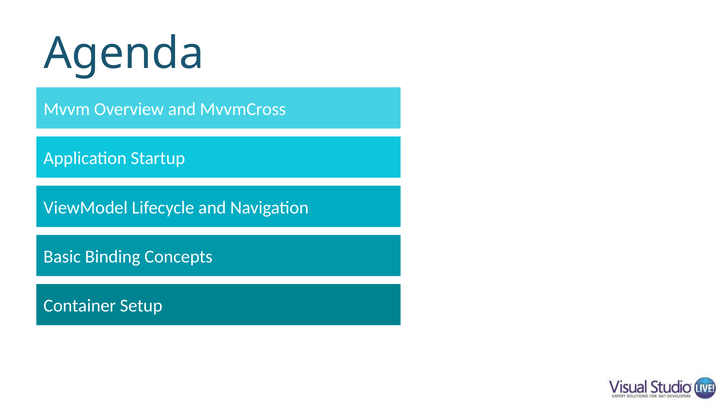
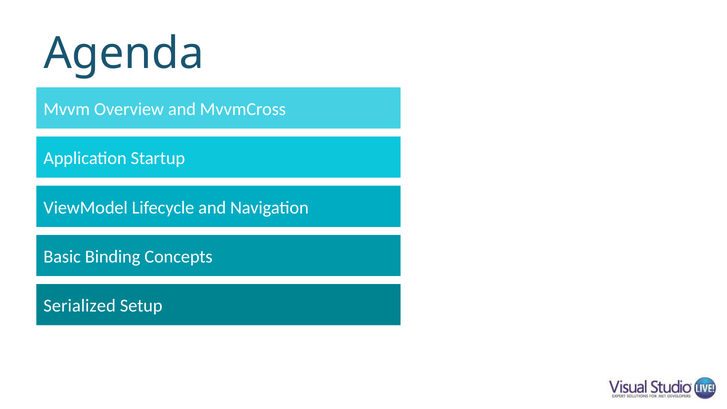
Container: Container -> Serialized (80, 306)
